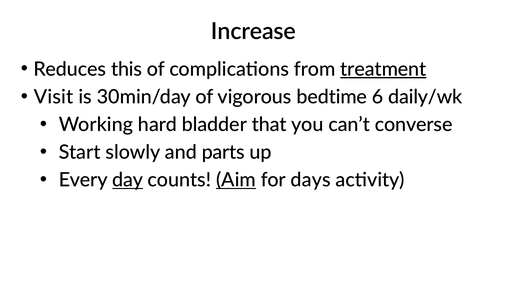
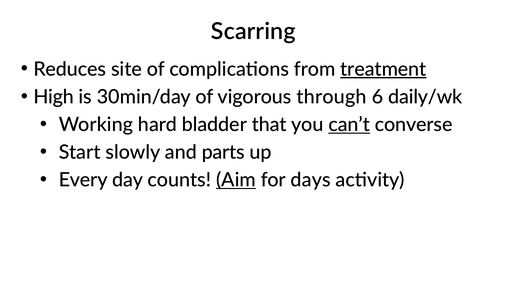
Increase: Increase -> Scarring (253, 31)
this: this -> site (127, 69)
Visit: Visit -> High (54, 97)
bedtime: bedtime -> through (332, 97)
can’t underline: none -> present (349, 124)
day underline: present -> none (128, 180)
